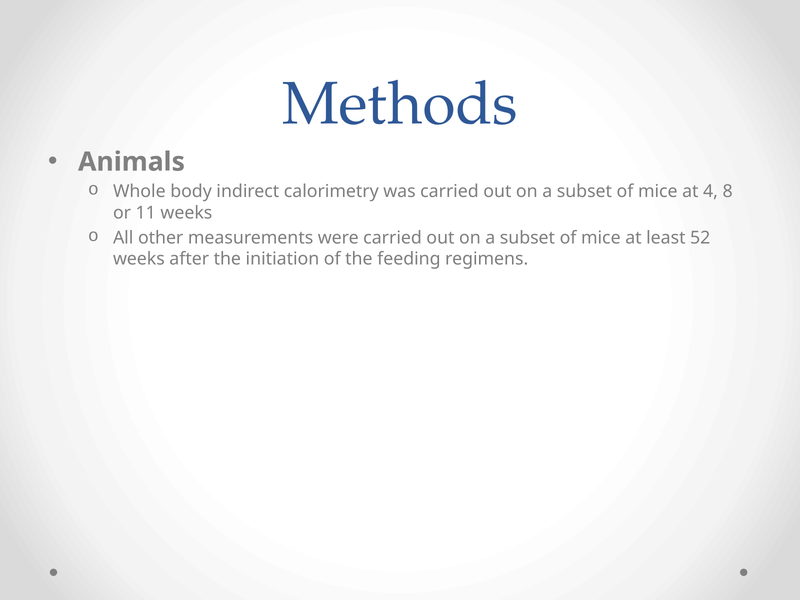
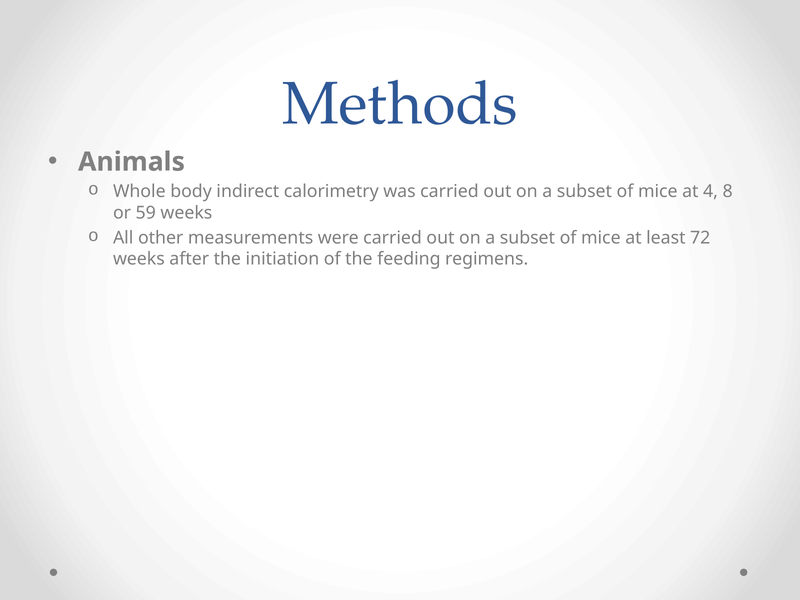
11: 11 -> 59 (146, 213)
52: 52 -> 72 (700, 238)
